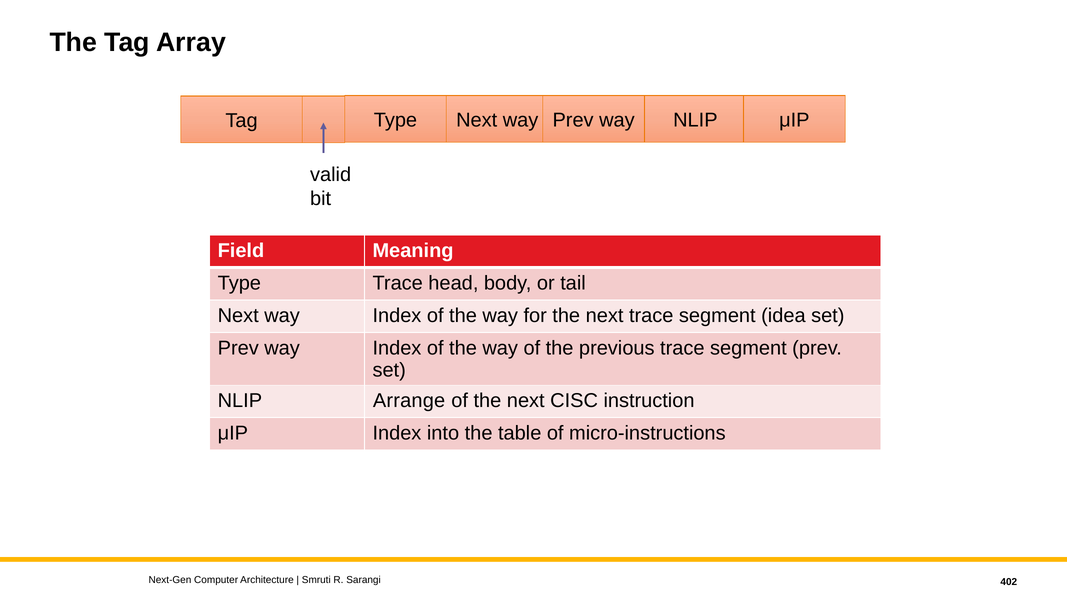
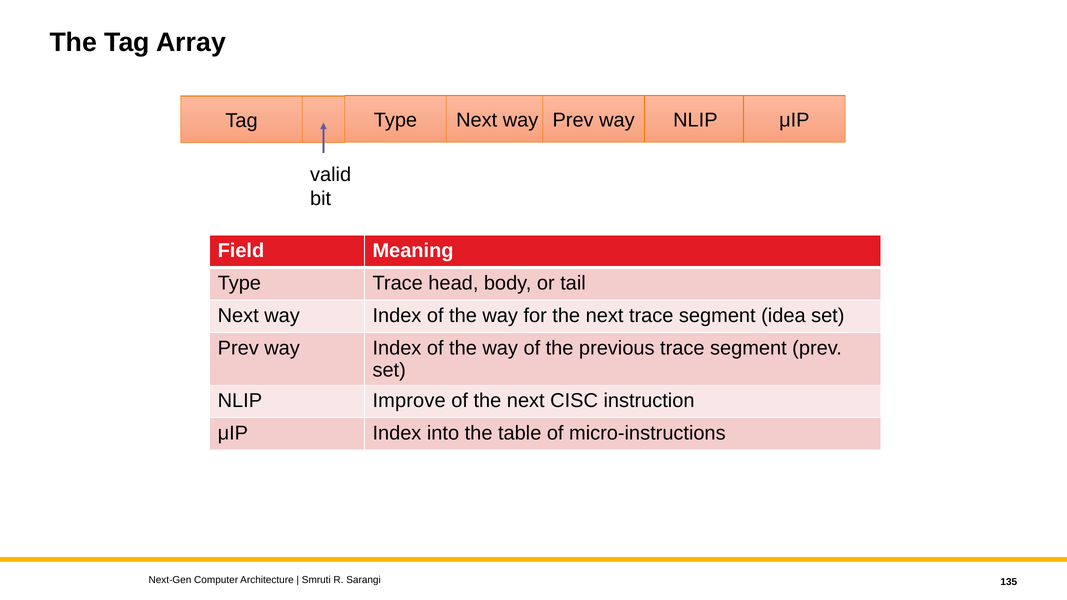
Arrange: Arrange -> Improve (409, 401)
402: 402 -> 135 (1009, 582)
